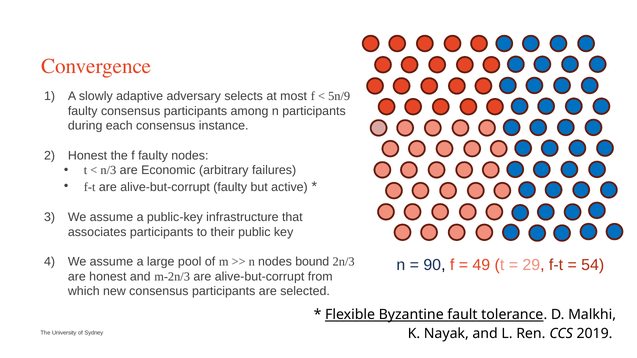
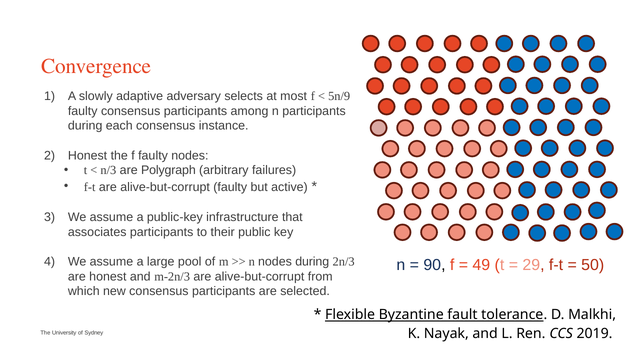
Economic: Economic -> Polygraph (168, 171)
nodes bound: bound -> during (312, 262)
54: 54 -> 50 (593, 265)
